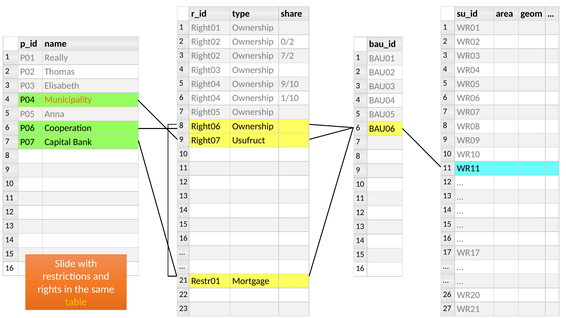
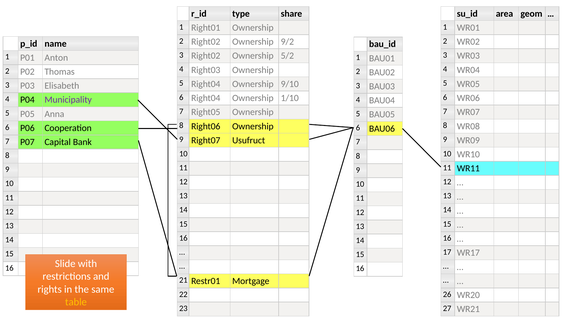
0/2: 0/2 -> 9/2 (287, 42)
7/2: 7/2 -> 5/2 (287, 56)
Really: Really -> Anton (56, 58)
Municipality colour: orange -> purple (68, 100)
